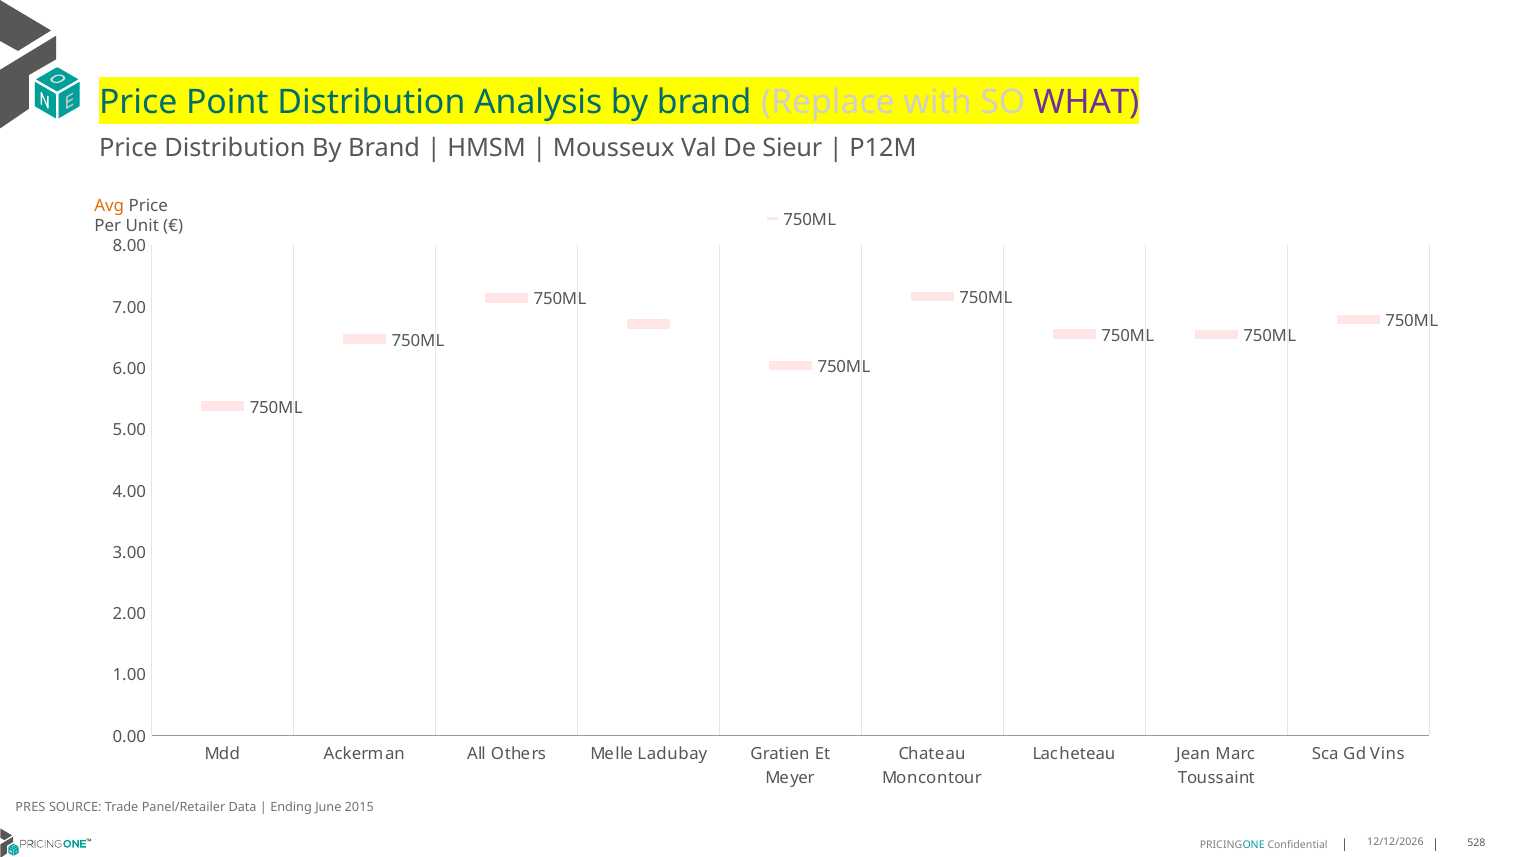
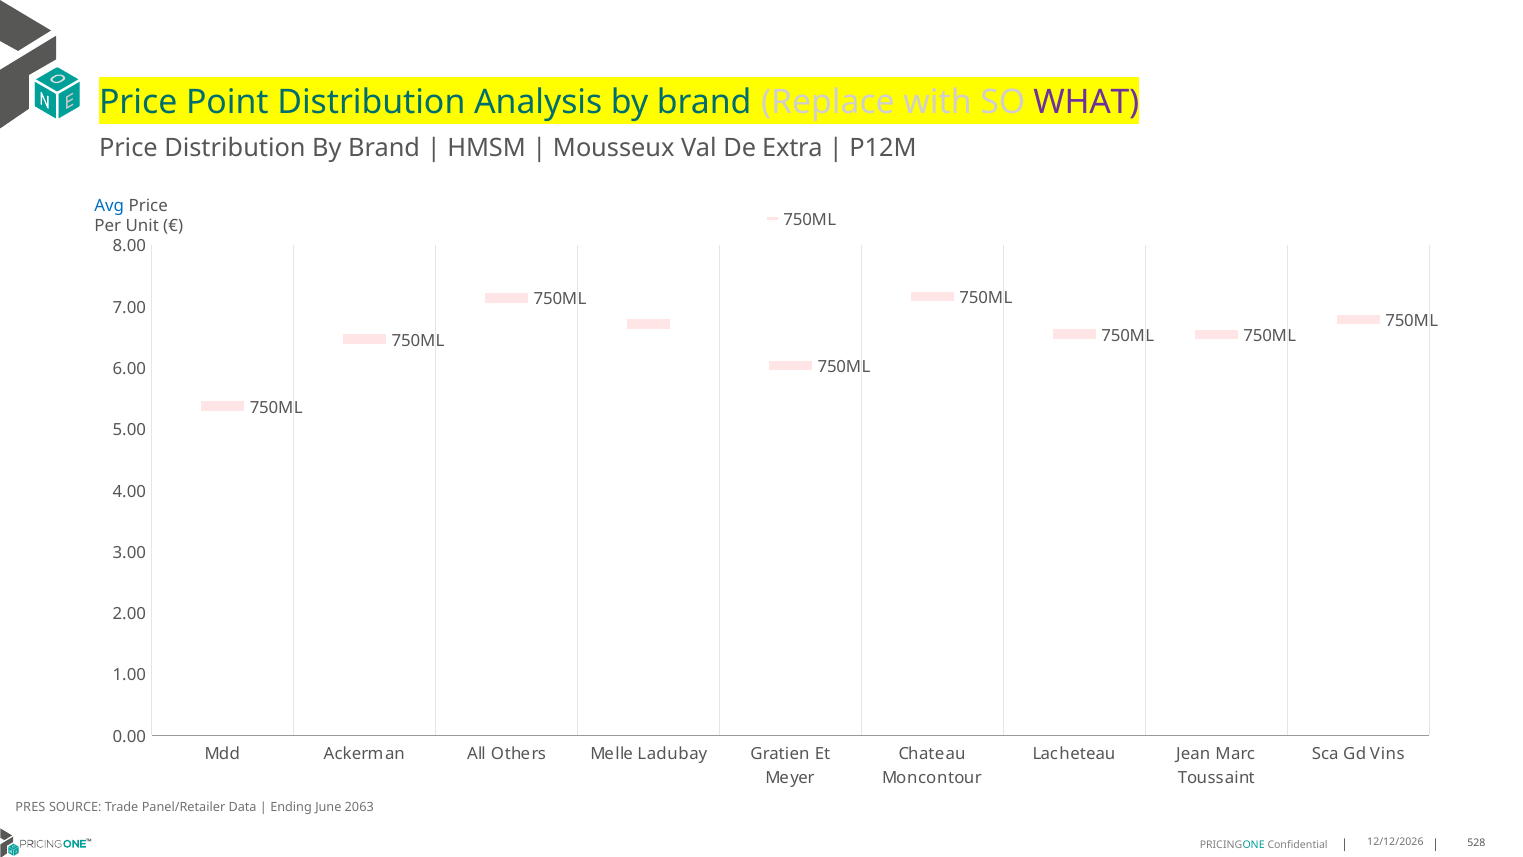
Sieur: Sieur -> Extra (792, 148)
Avg colour: orange -> blue (109, 206)
2015: 2015 -> 2063 (359, 807)
